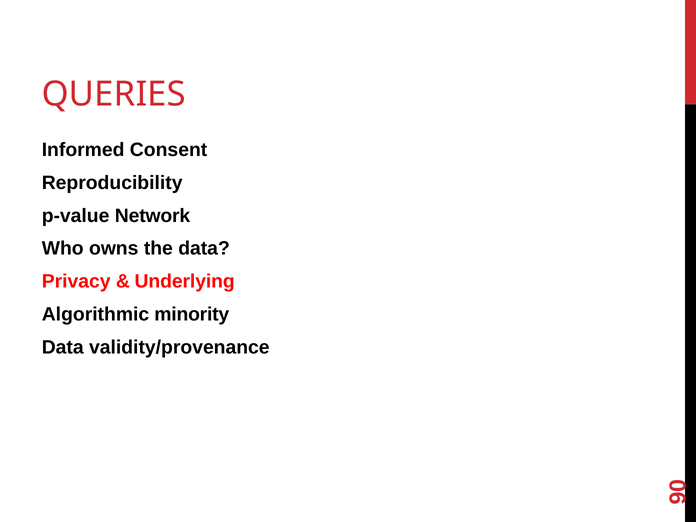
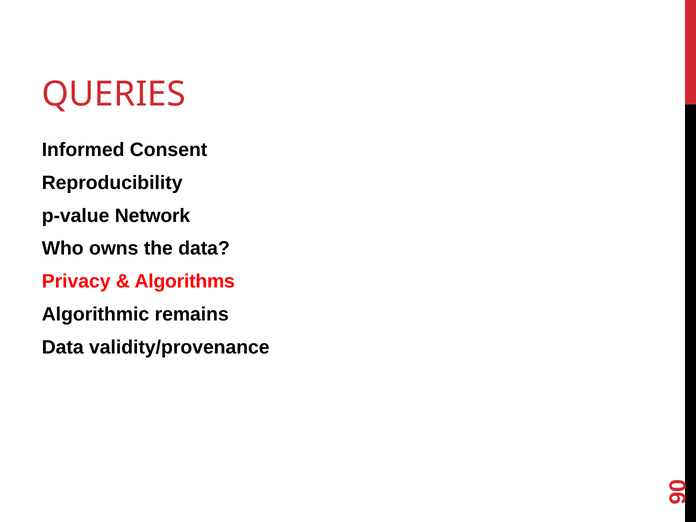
Underlying: Underlying -> Algorithms (185, 281)
minority: minority -> remains (192, 314)
